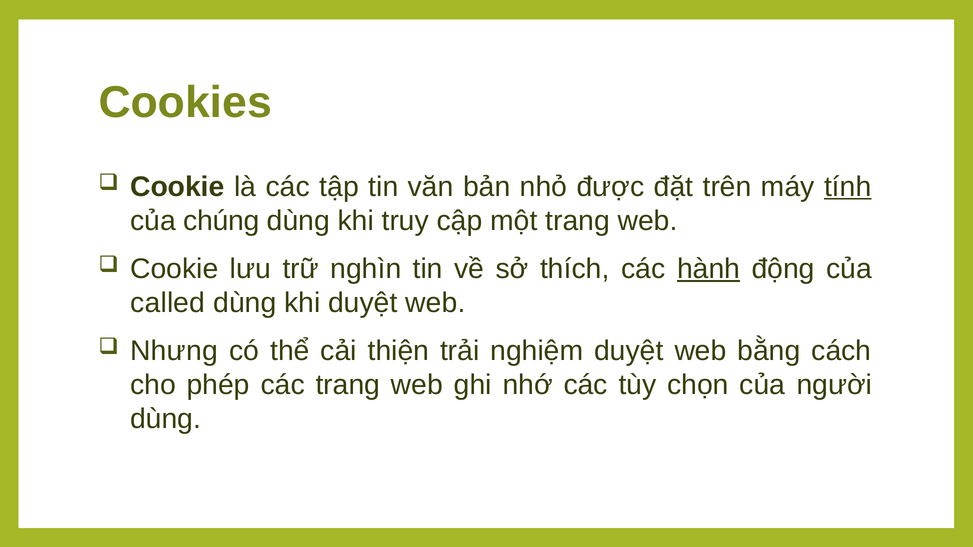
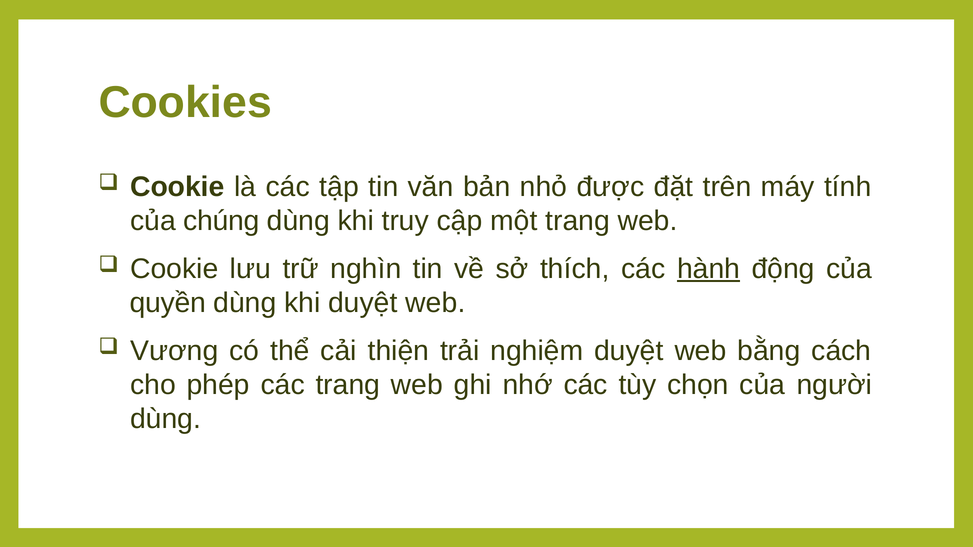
tính underline: present -> none (848, 187)
called: called -> quyền (168, 303)
Nhưng: Nhưng -> Vương (174, 351)
